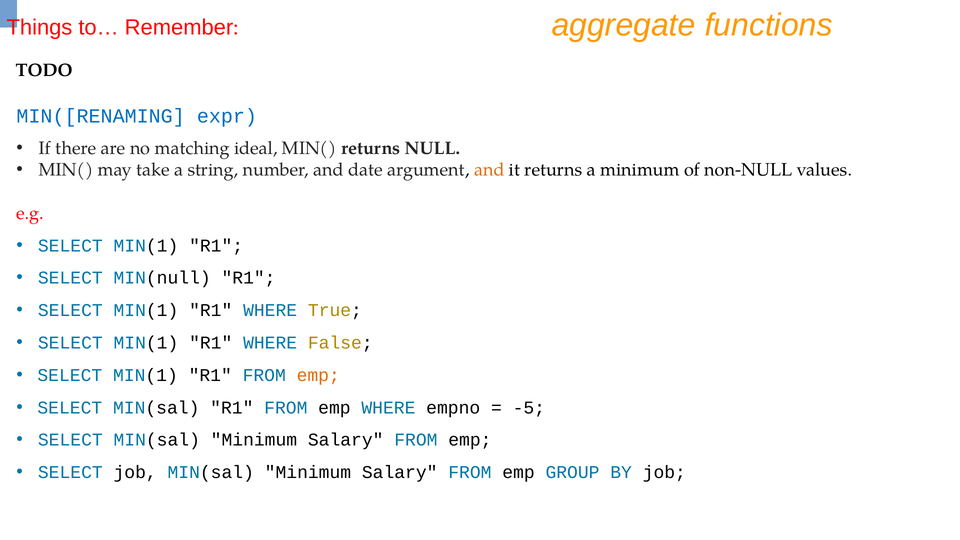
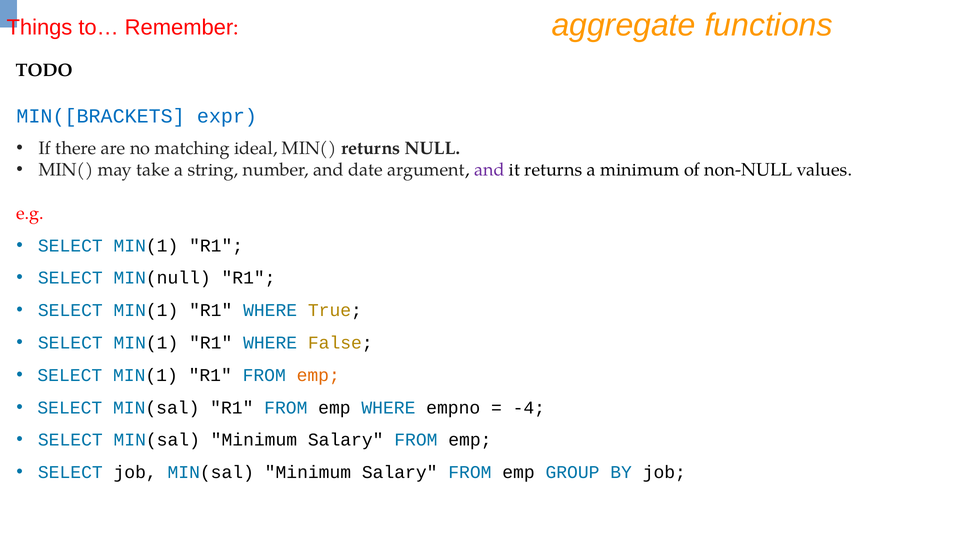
MIN([RENAMING: MIN([RENAMING -> MIN([BRACKETS (101, 116)
and colour: orange -> purple (489, 170)
-5: -5 -> -4 (529, 408)
